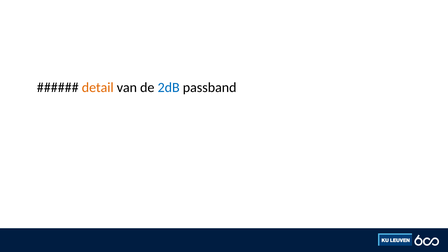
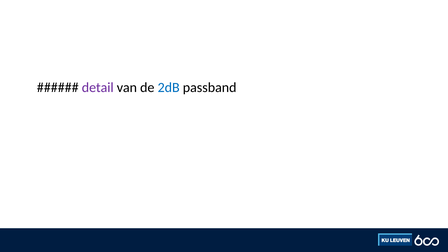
detail colour: orange -> purple (98, 88)
